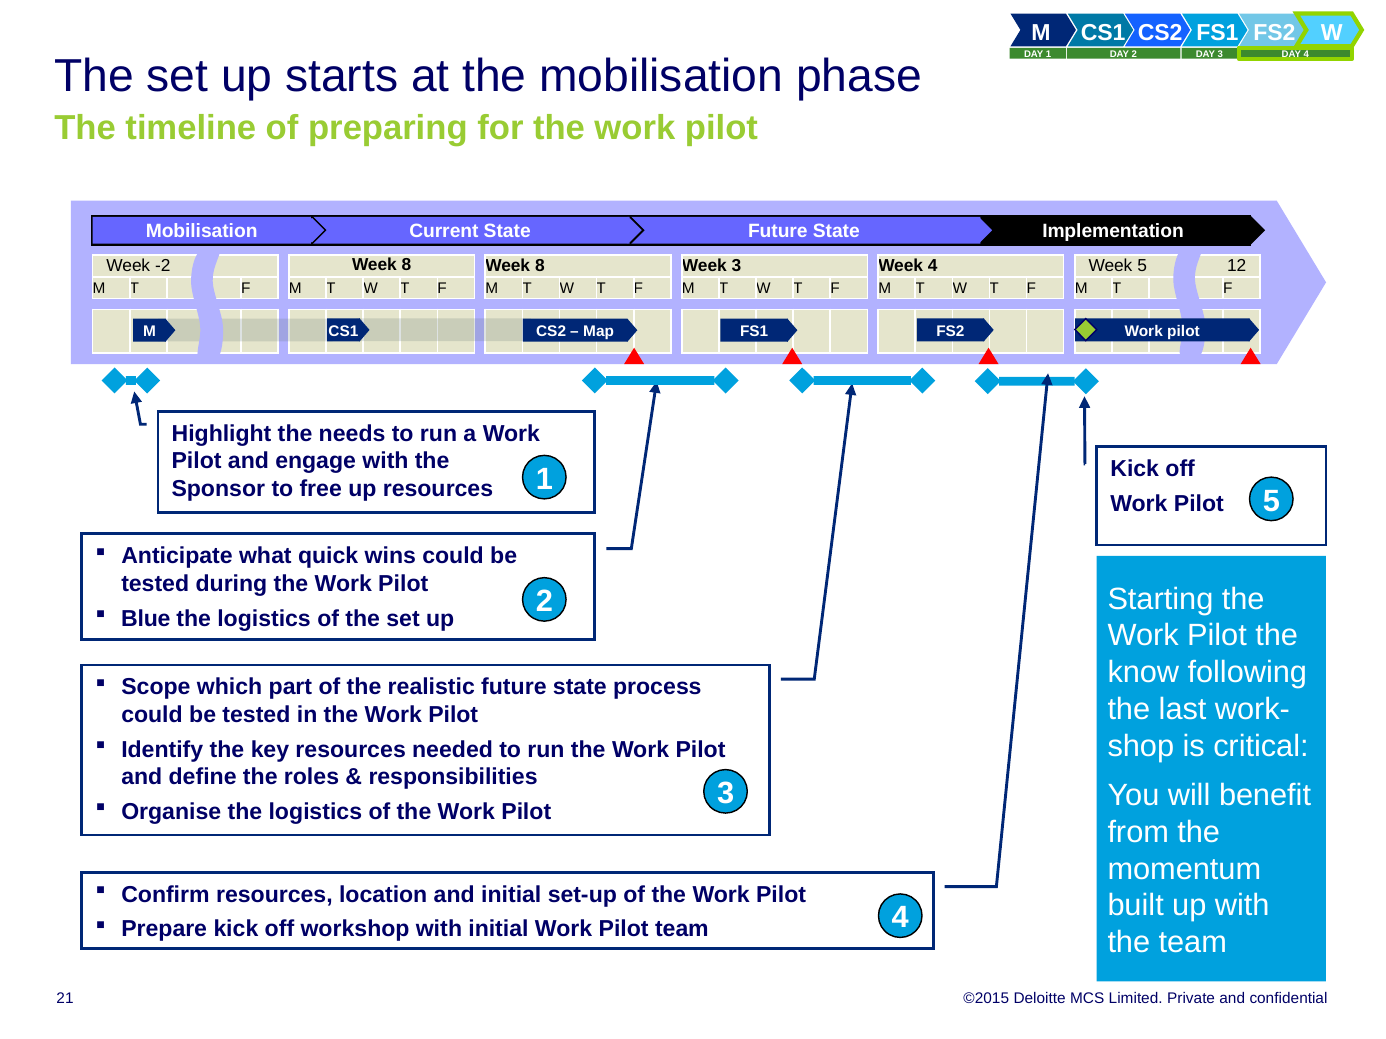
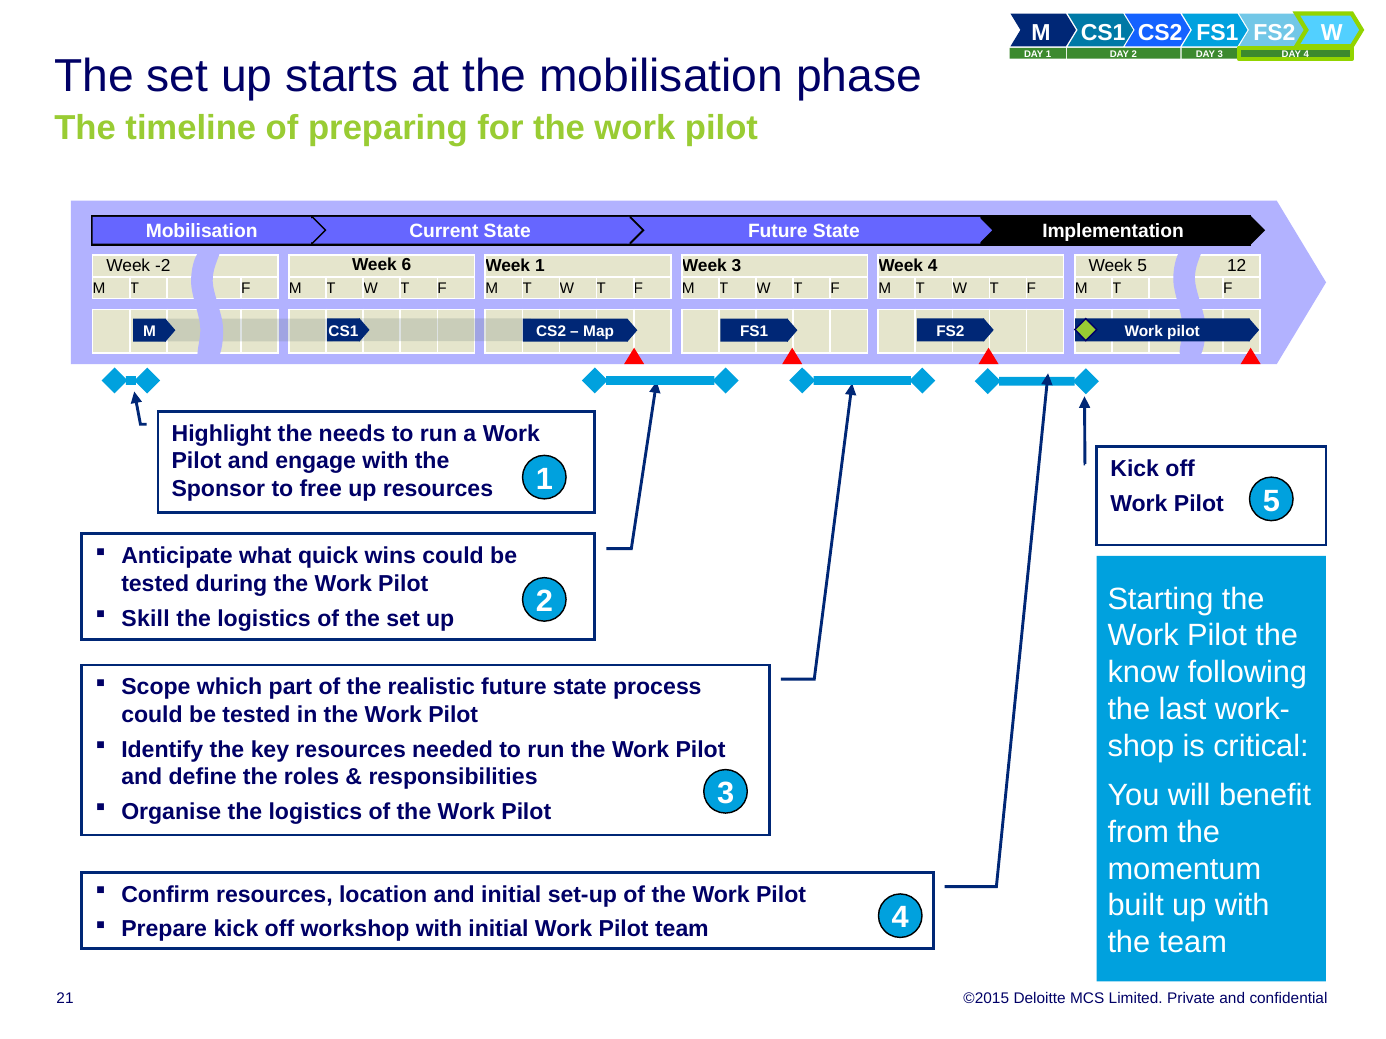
8: 8 -> 6 (407, 265)
8: 8 -> 1 (540, 266)
Blue: Blue -> Skill (146, 619)
